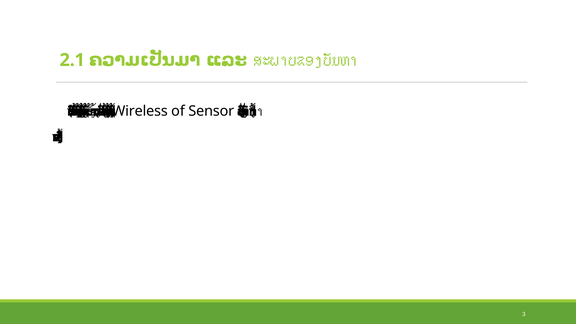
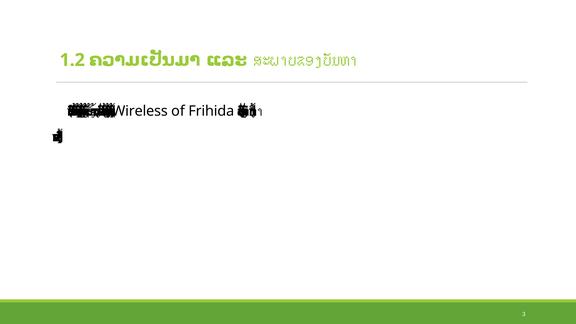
2.1: 2.1 -> 1.2 (72, 60)
Sensor: Sensor -> Frihida (211, 111)
